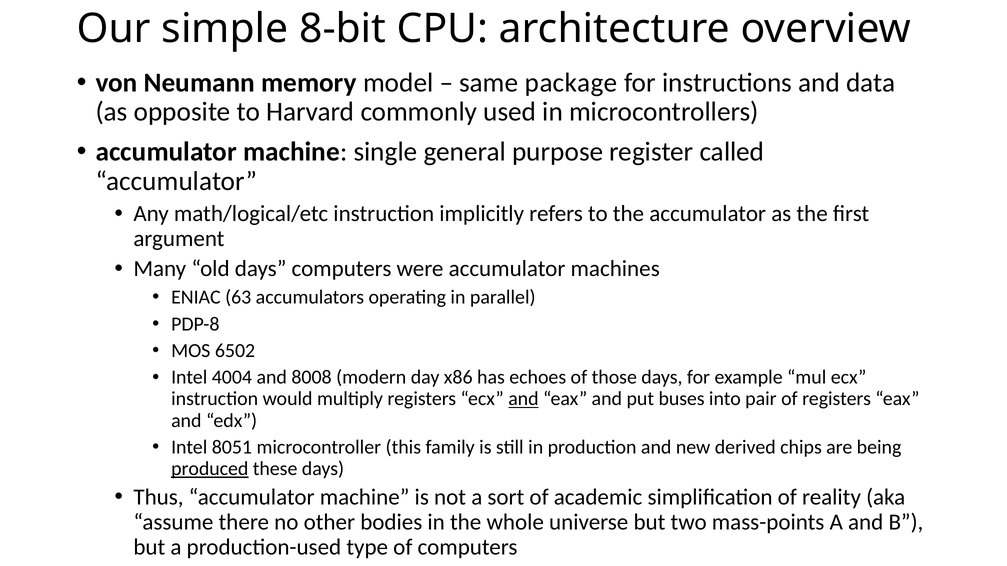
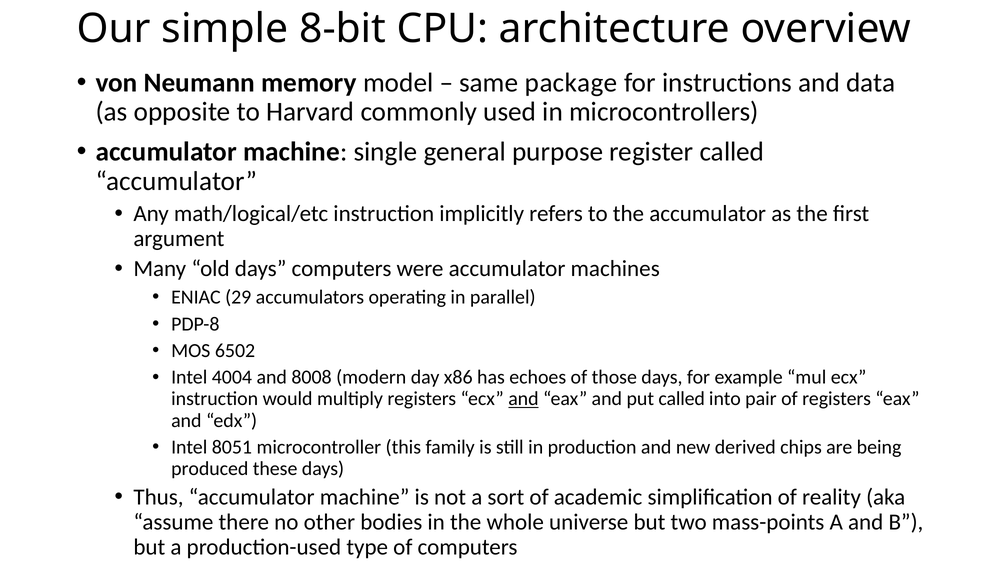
63: 63 -> 29 (238, 297)
put buses: buses -> called (682, 399)
produced underline: present -> none (210, 469)
